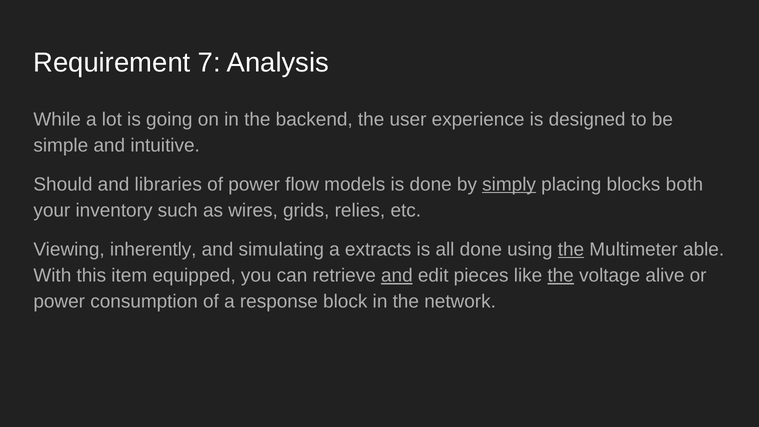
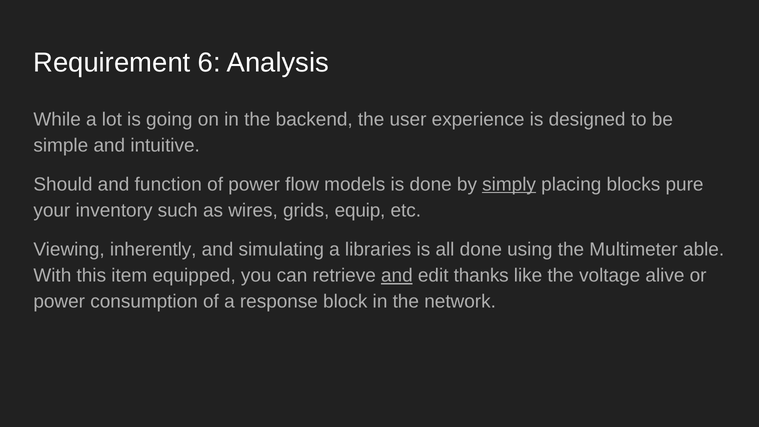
7: 7 -> 6 (209, 63)
libraries: libraries -> function (168, 184)
both: both -> pure (685, 184)
relies: relies -> equip (360, 211)
extracts: extracts -> libraries (378, 249)
the underline: present -> none (571, 249)
pieces: pieces -> thanks (481, 276)
the underline: present -> none (561, 276)
